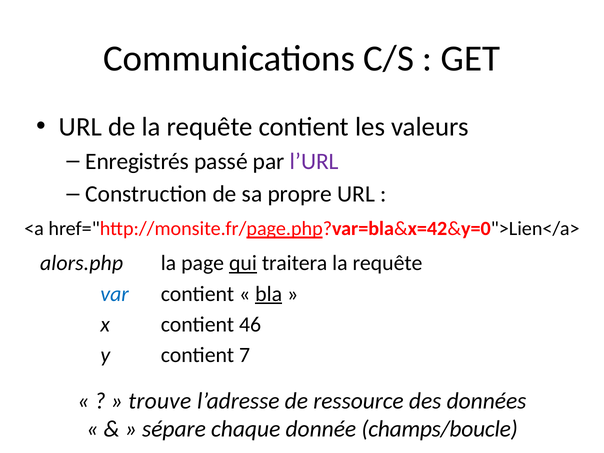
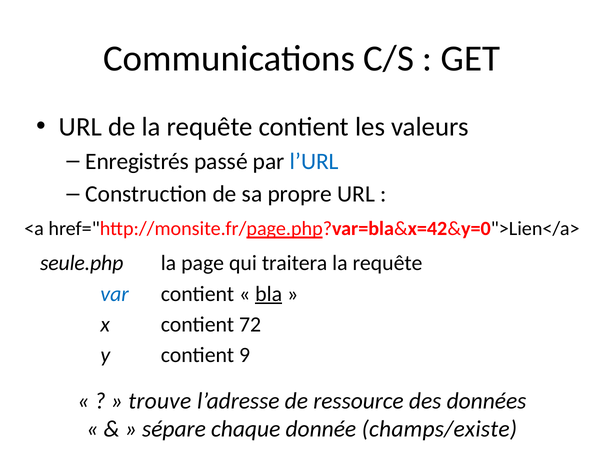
l’URL colour: purple -> blue (314, 161)
alors.php: alors.php -> seule.php (82, 263)
qui underline: present -> none (243, 263)
46: 46 -> 72 (250, 324)
7: 7 -> 9 (245, 355)
champs/boucle: champs/boucle -> champs/existe (439, 429)
